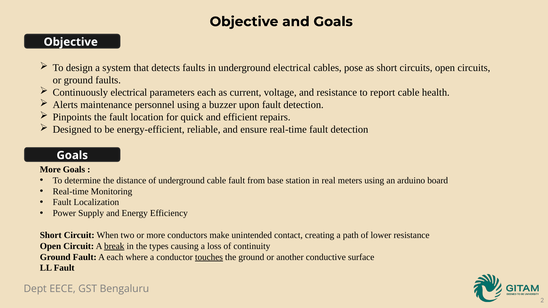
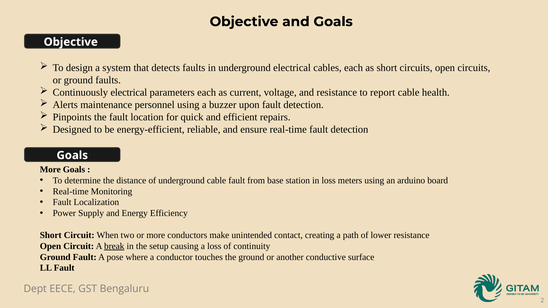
cables pose: pose -> each (354, 68)
in real: real -> loss (329, 181)
types: types -> setup (159, 246)
A each: each -> pose (115, 257)
touches underline: present -> none (209, 257)
